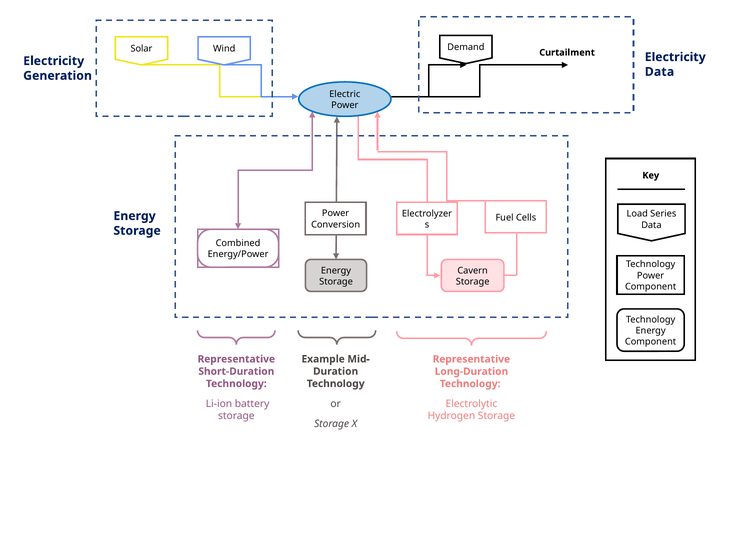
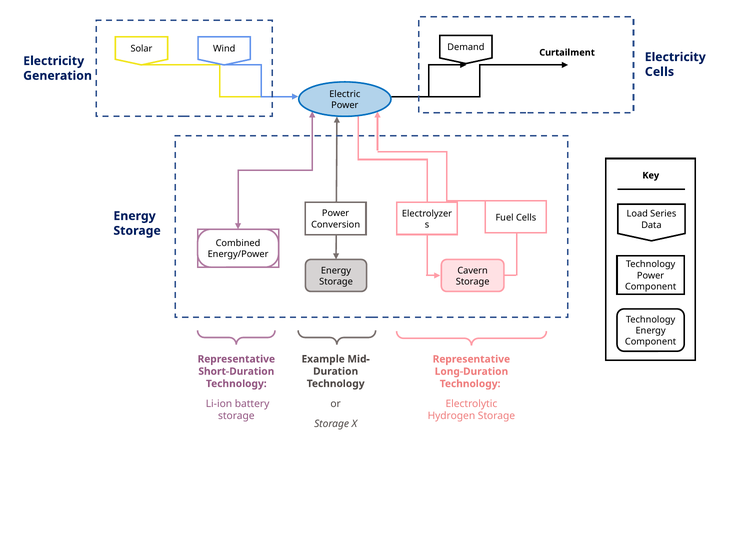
Data: Data -> Cells (659, 72)
